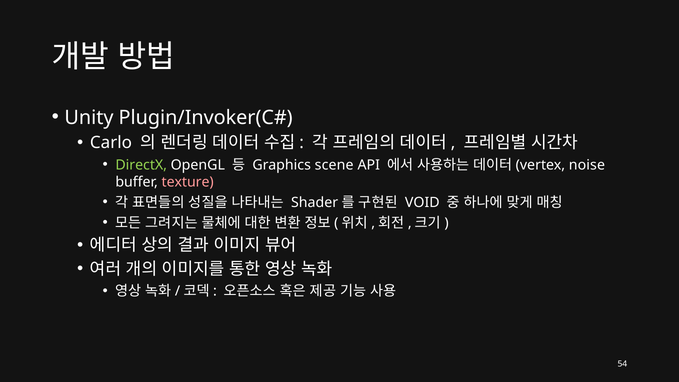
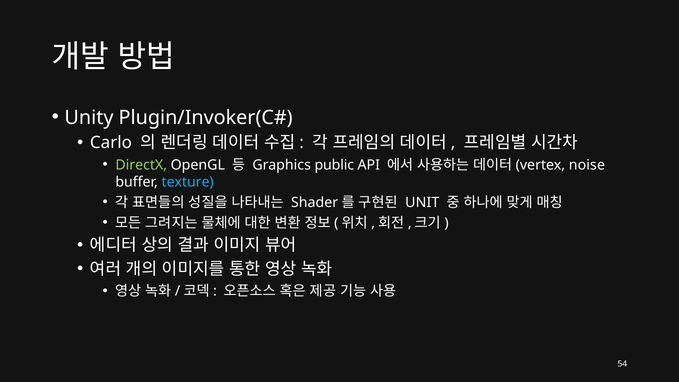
scene: scene -> public (334, 165)
texture colour: pink -> light blue (188, 182)
VOID: VOID -> UNIT (422, 202)
